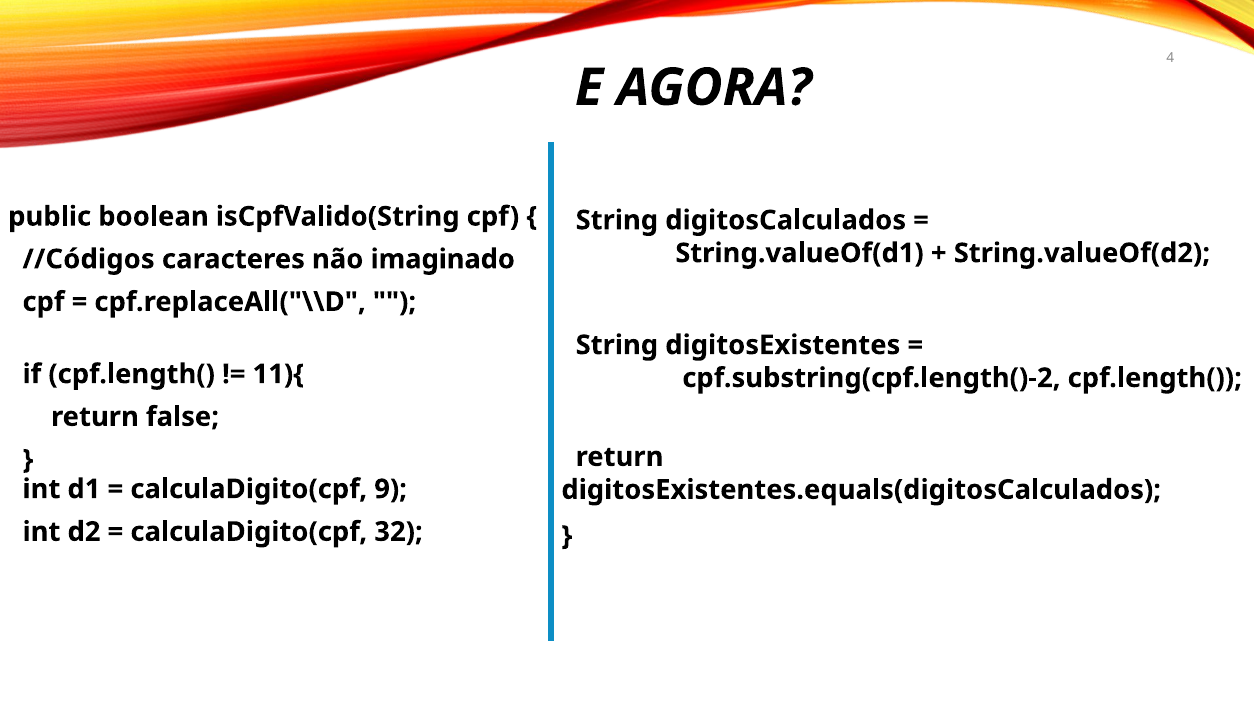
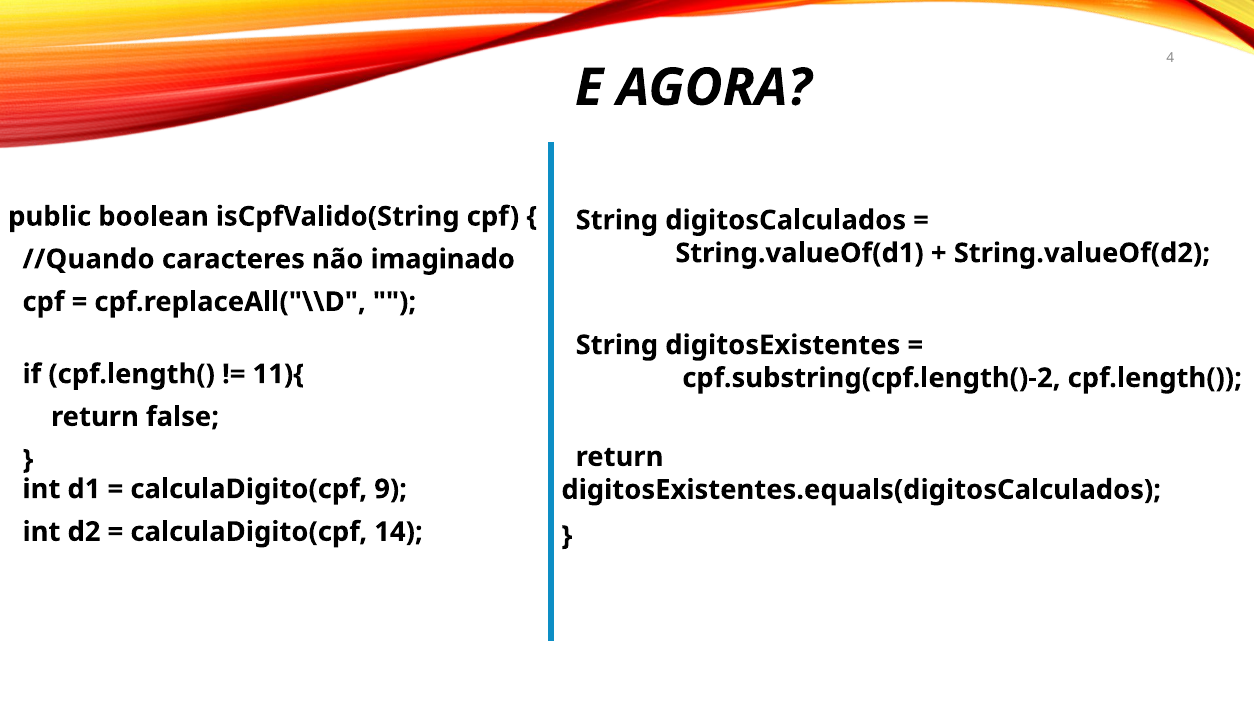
//Códigos: //Códigos -> //Quando (89, 259)
32: 32 -> 14 (399, 532)
